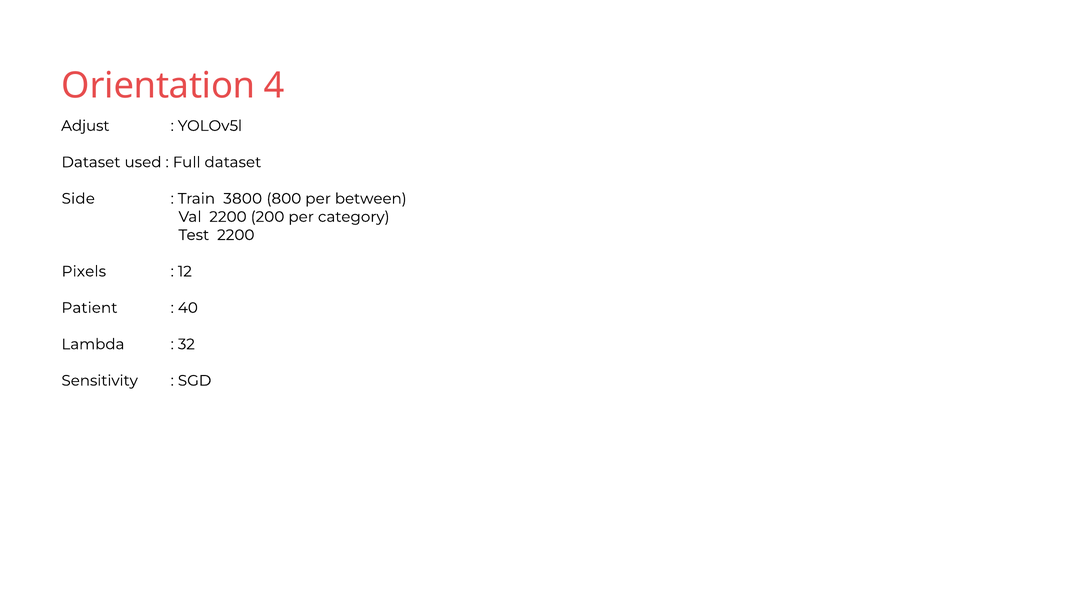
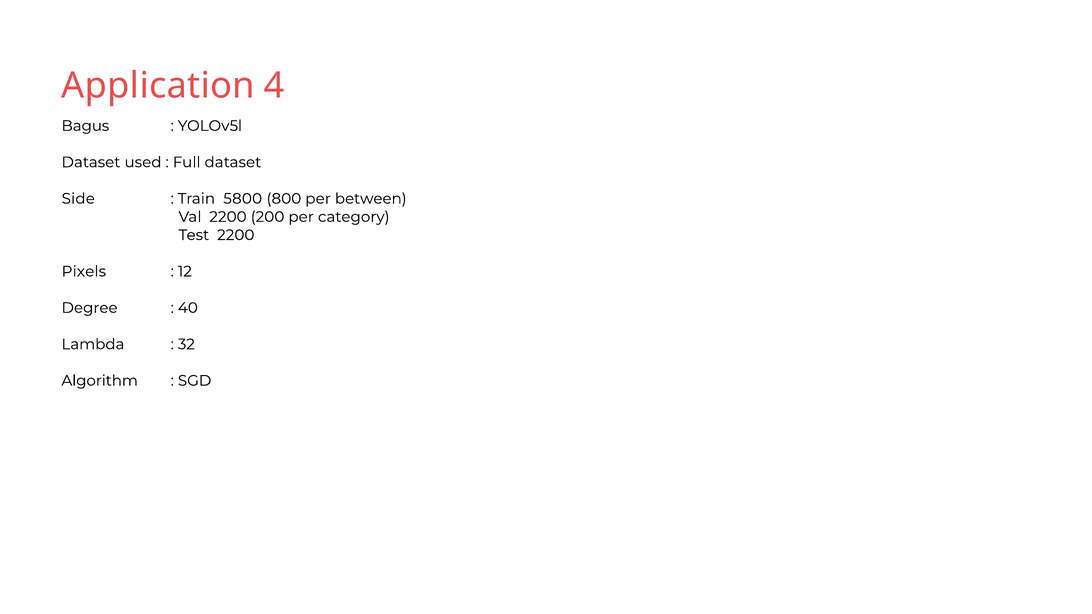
Orientation: Orientation -> Application (158, 86)
Adjust: Adjust -> Bagus (85, 126)
3800: 3800 -> 5800 (243, 199)
Patient: Patient -> Degree (90, 308)
Sensitivity: Sensitivity -> Algorithm (100, 381)
